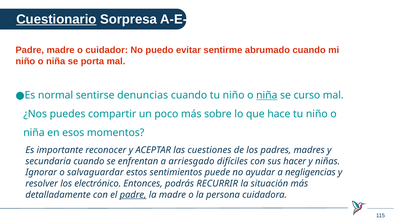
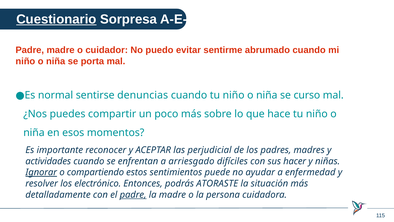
niña underline: present -> none (267, 95)
cuestiones: cuestiones -> perjudicial (209, 150)
secundaria: secundaria -> actividades (48, 161)
Ignorar underline: none -> present (41, 172)
salvaguardar: salvaguardar -> compartiendo (95, 172)
negligencias: negligencias -> enfermedad (310, 172)
RECURRIR: RECURRIR -> ATORASTE (217, 183)
